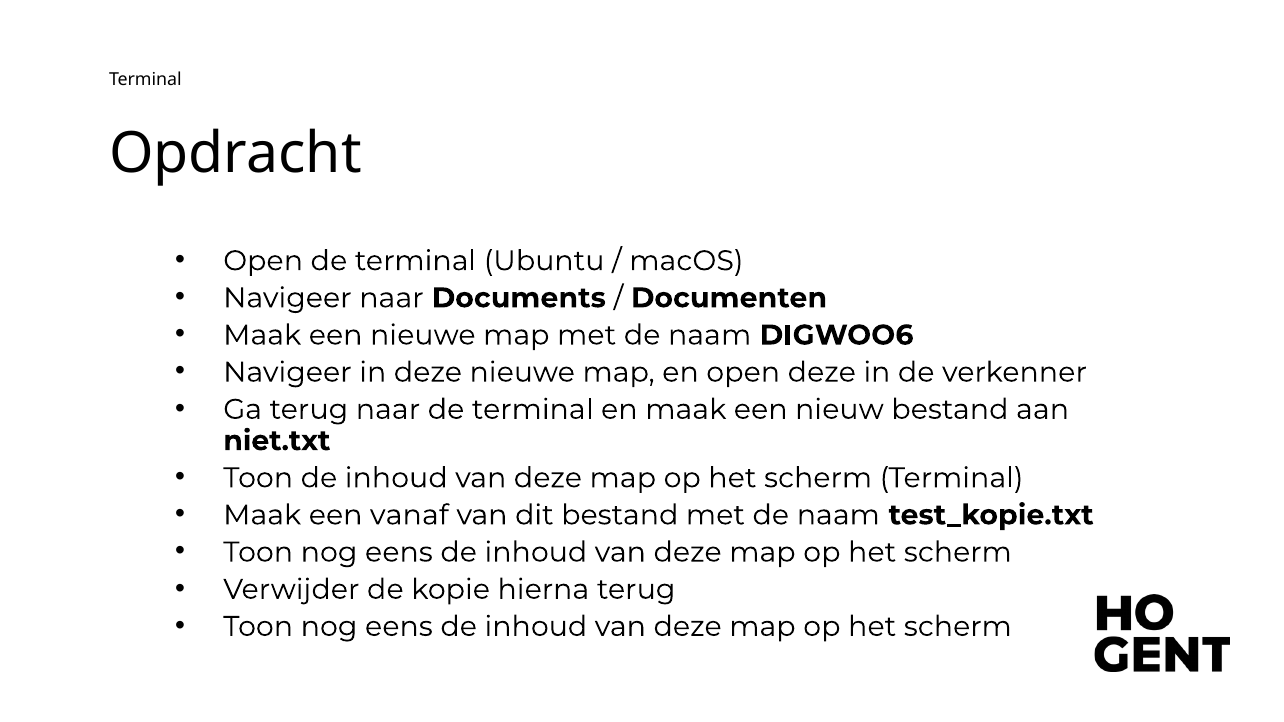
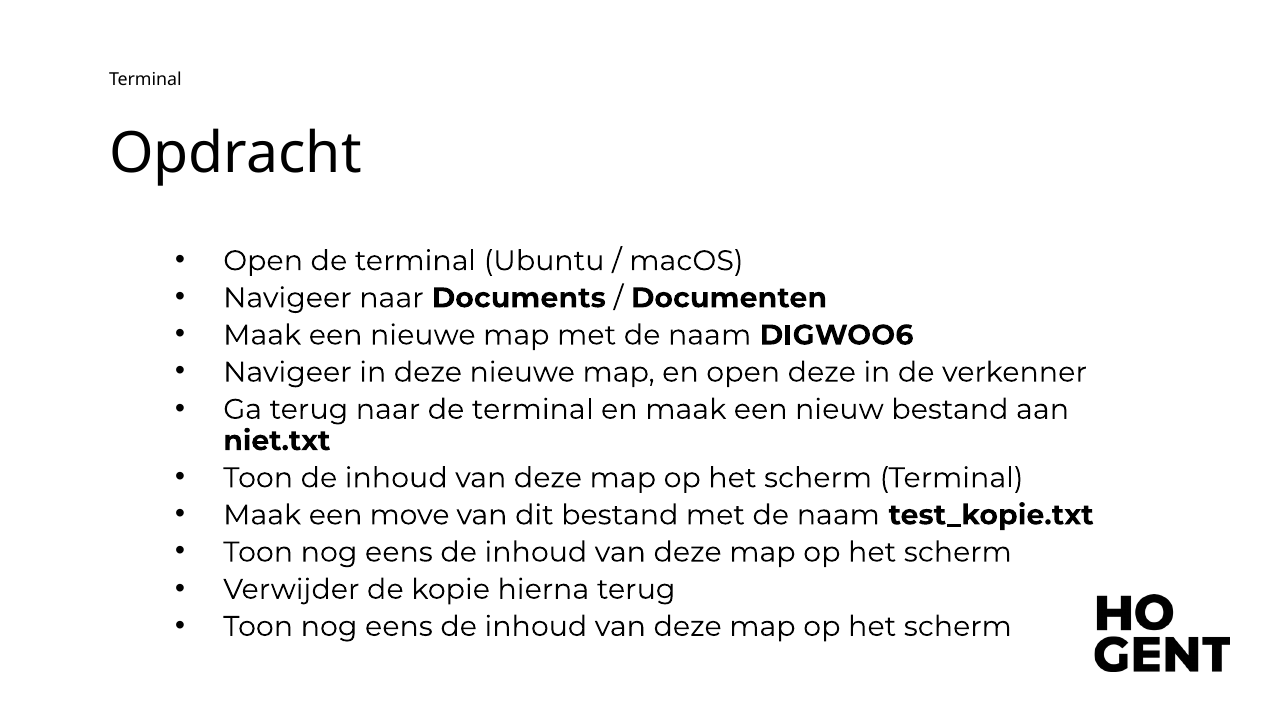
vanaf: vanaf -> move (410, 515)
